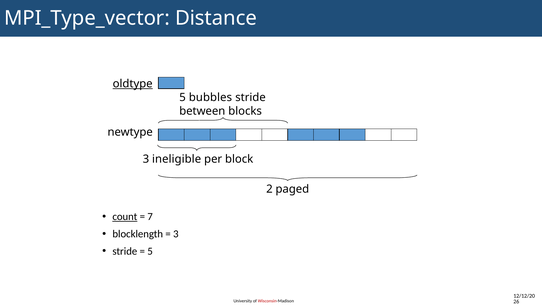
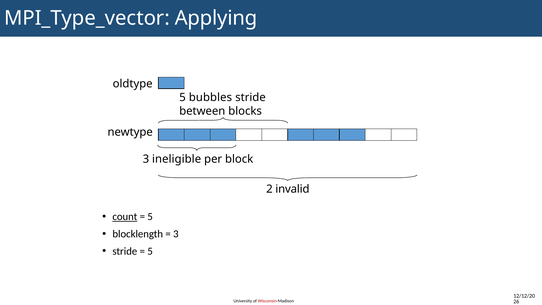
Distance: Distance -> Applying (216, 18)
oldtype underline: present -> none (133, 84)
paged: paged -> invalid (292, 189)
7: 7 -> 5 (150, 217)
